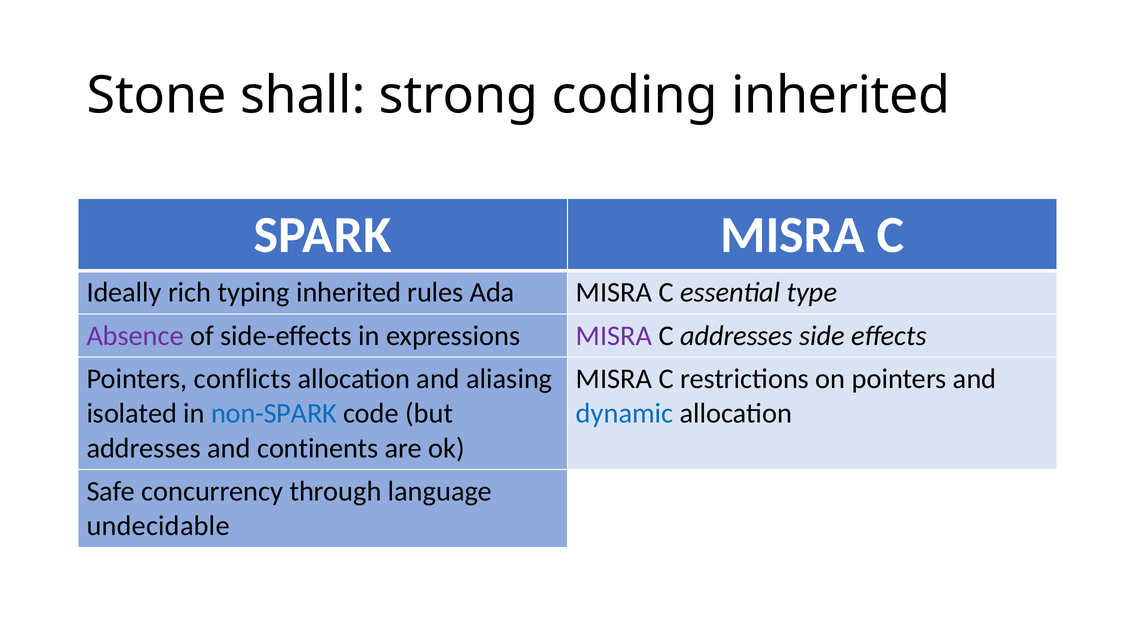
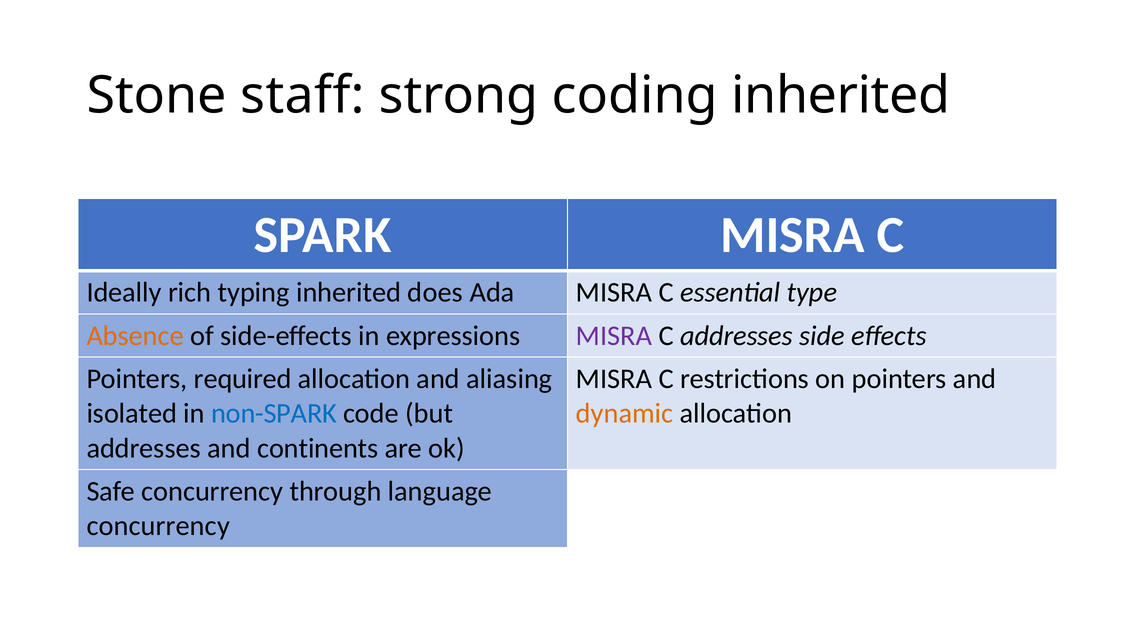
shall: shall -> staff (303, 95)
rules: rules -> does (435, 292)
Absence colour: purple -> orange (135, 335)
conflicts: conflicts -> required (243, 379)
dynamic colour: blue -> orange (625, 413)
undecidable: undecidable -> concurrency (158, 526)
